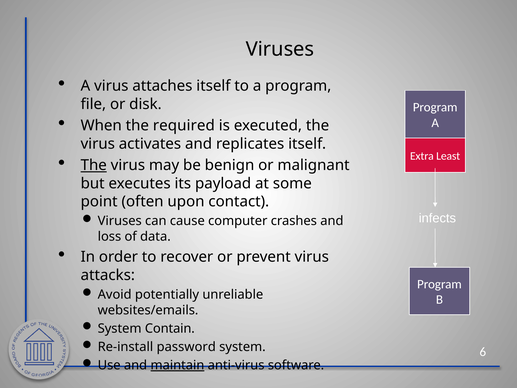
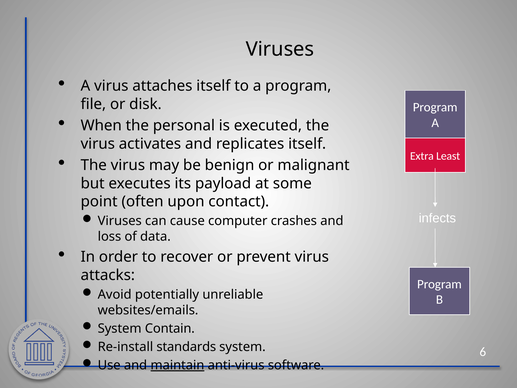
required: required -> personal (184, 126)
The underline: present -> none (94, 165)
password: password -> standards (186, 347)
